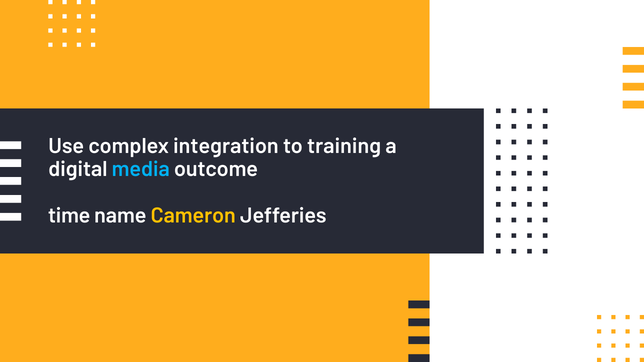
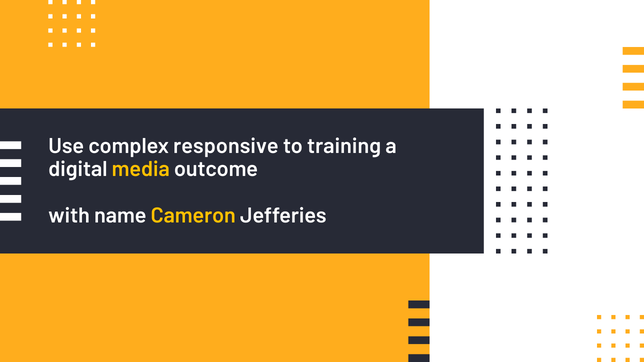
integration: integration -> responsive (226, 146)
media colour: light blue -> yellow (141, 169)
time: time -> with (69, 216)
